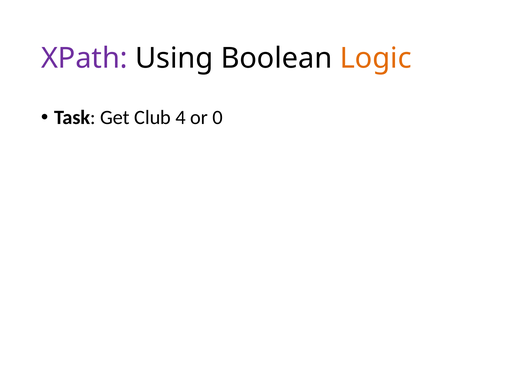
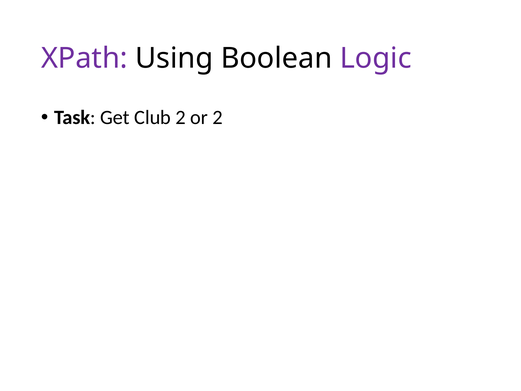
Logic colour: orange -> purple (376, 58)
Club 4: 4 -> 2 (181, 117)
or 0: 0 -> 2 (218, 117)
